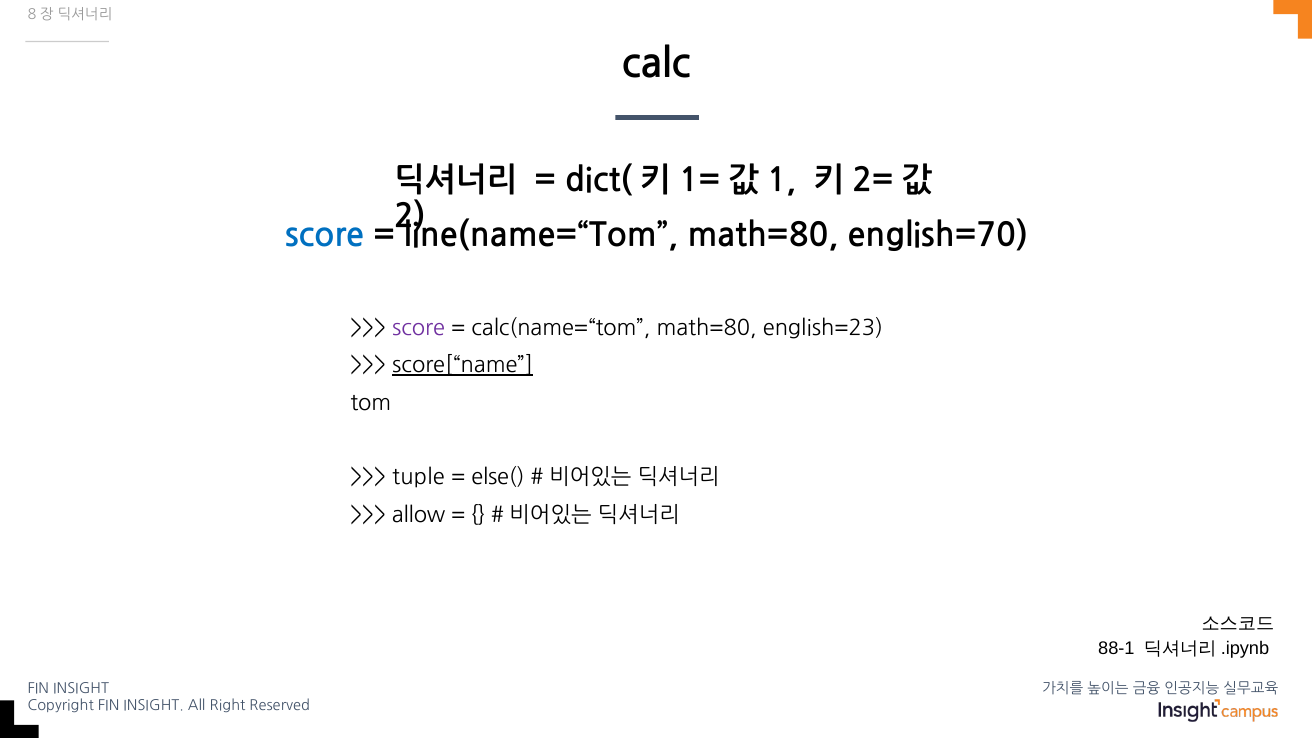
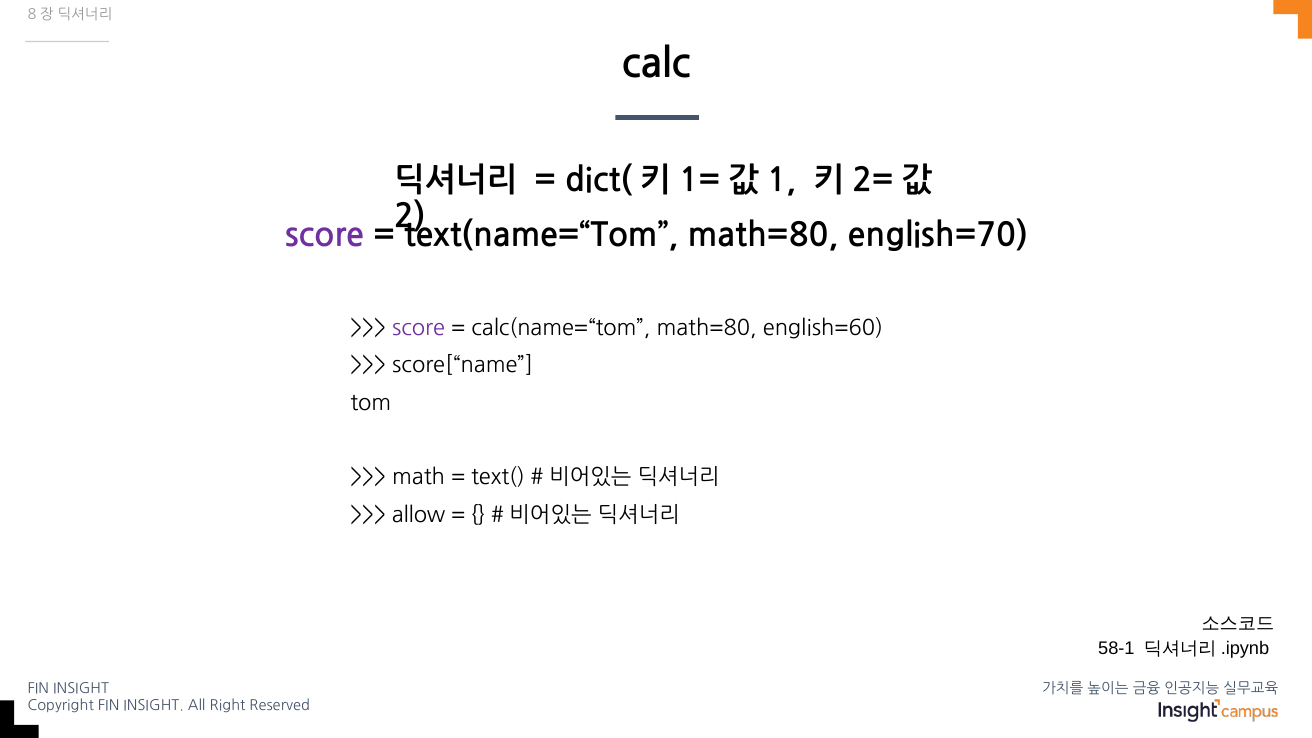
score colour: blue -> purple (324, 236)
line(name=“Tom: line(name=“Tom -> text(name=“Tom (541, 236)
english=23: english=23 -> english=60 (823, 328)
score[“name underline: present -> none (463, 366)
tuple: tuple -> math (419, 478)
else(: else( -> text( (498, 478)
88-1: 88-1 -> 58-1 (1116, 648)
